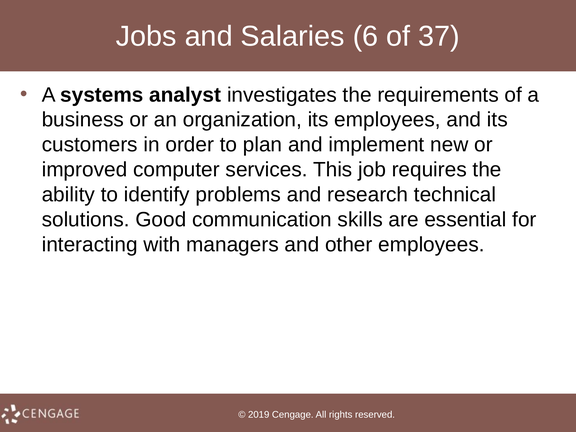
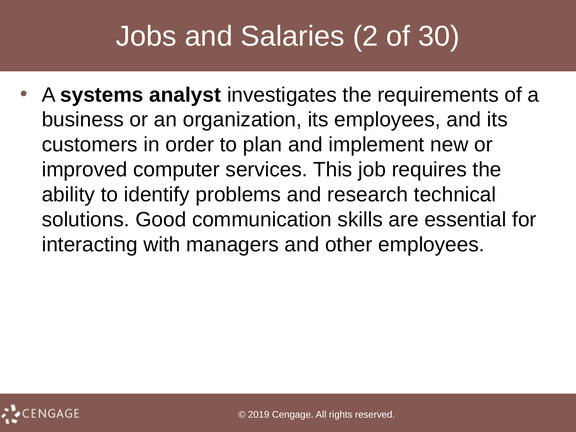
6: 6 -> 2 (365, 36)
37: 37 -> 30 (439, 36)
